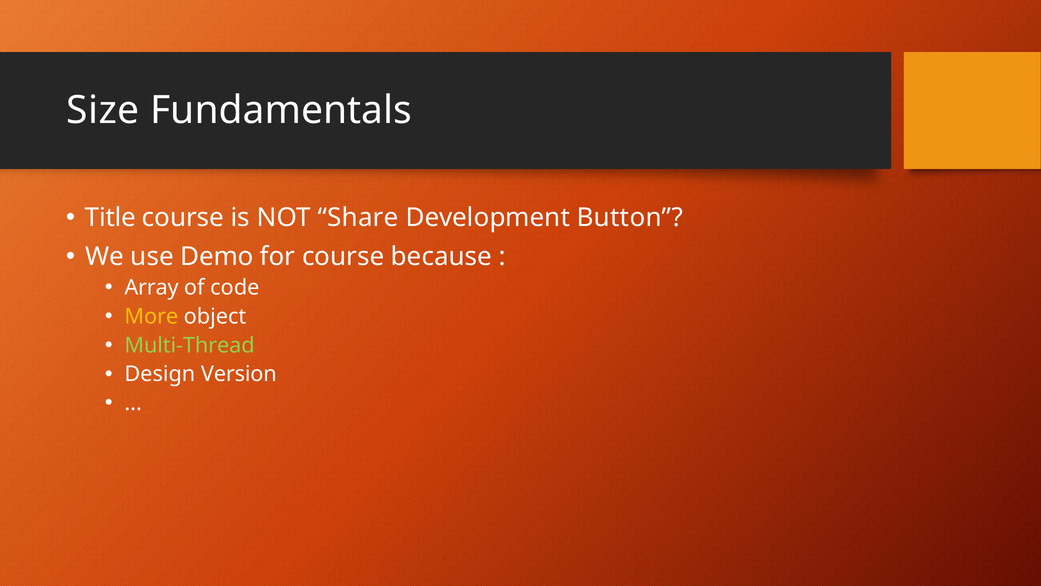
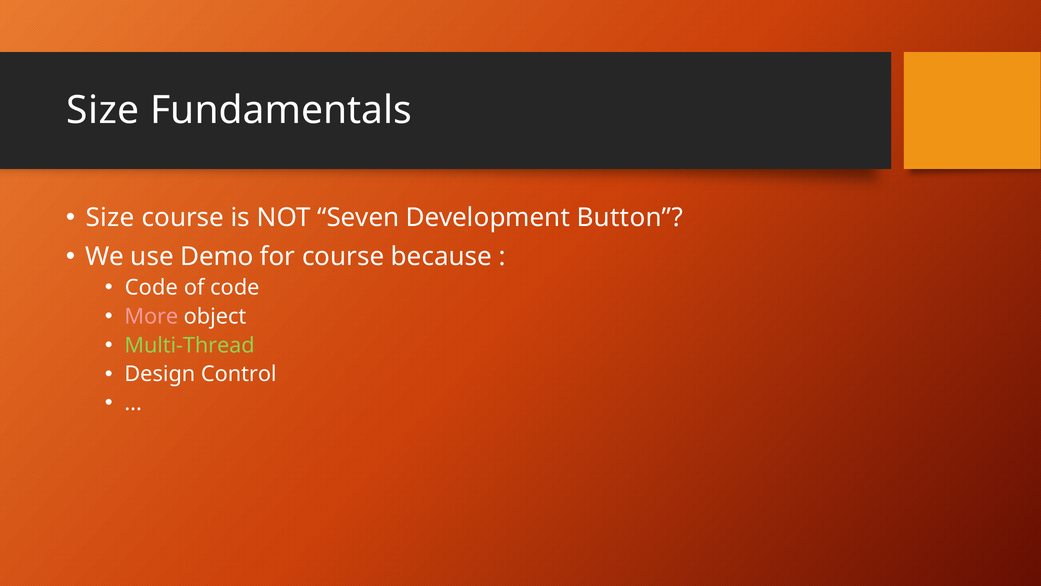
Title: Title -> Size (110, 217)
Share: Share -> Seven (358, 217)
Array: Array -> Code (151, 287)
More colour: yellow -> pink (151, 316)
Version: Version -> Control (239, 374)
